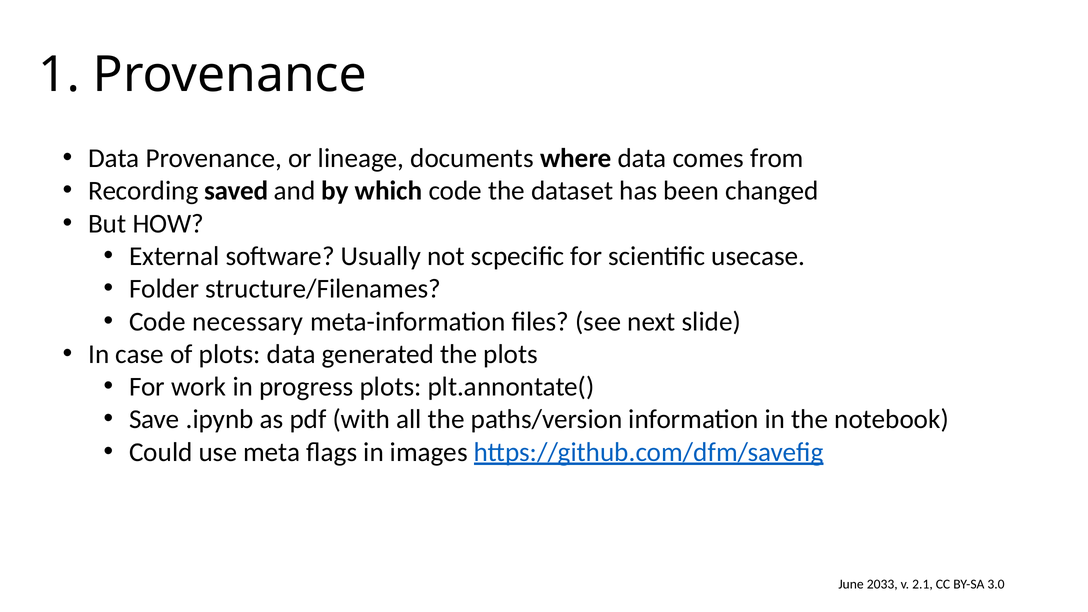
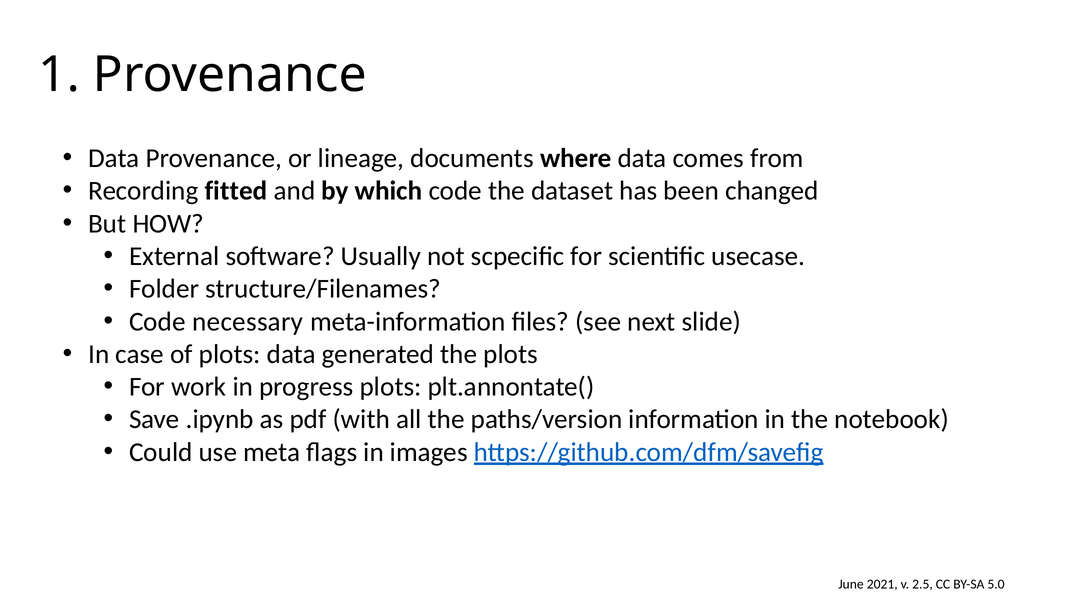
saved: saved -> fitted (236, 191)
2033: 2033 -> 2021 (882, 584)
2.1: 2.1 -> 2.5 (922, 584)
3.0: 3.0 -> 5.0 (996, 584)
